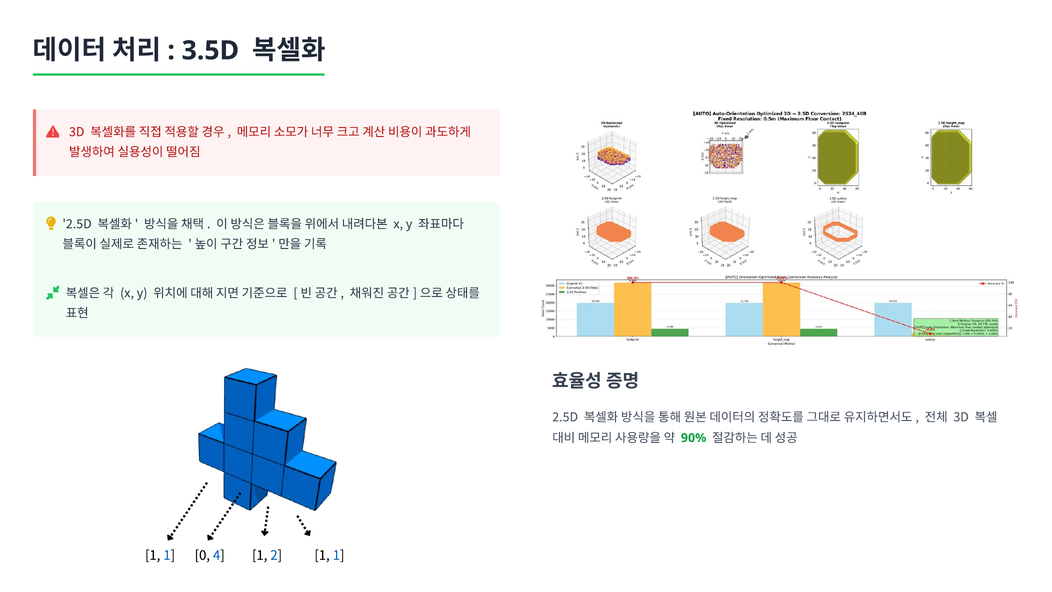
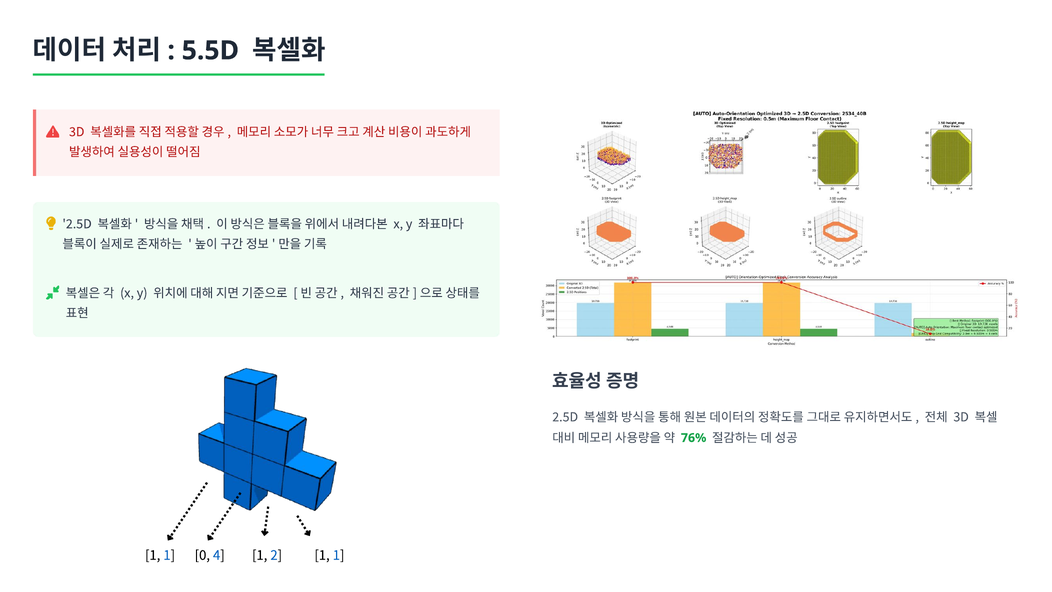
3.5D: 3.5D -> 5.5D (210, 51)
90%: 90% -> 76% (694, 438)
